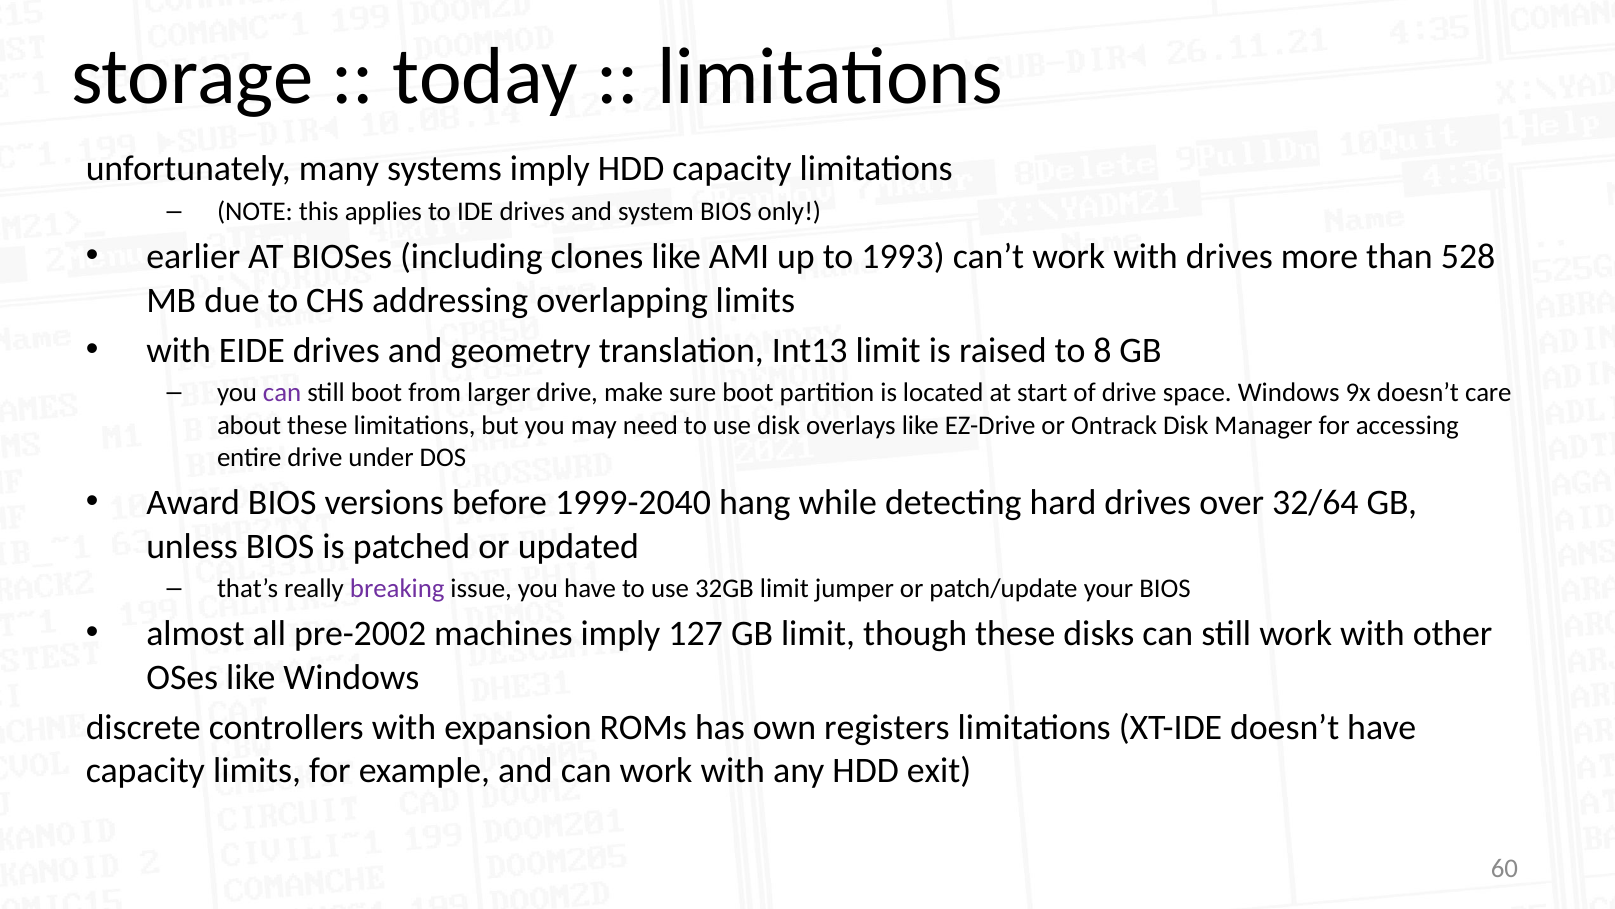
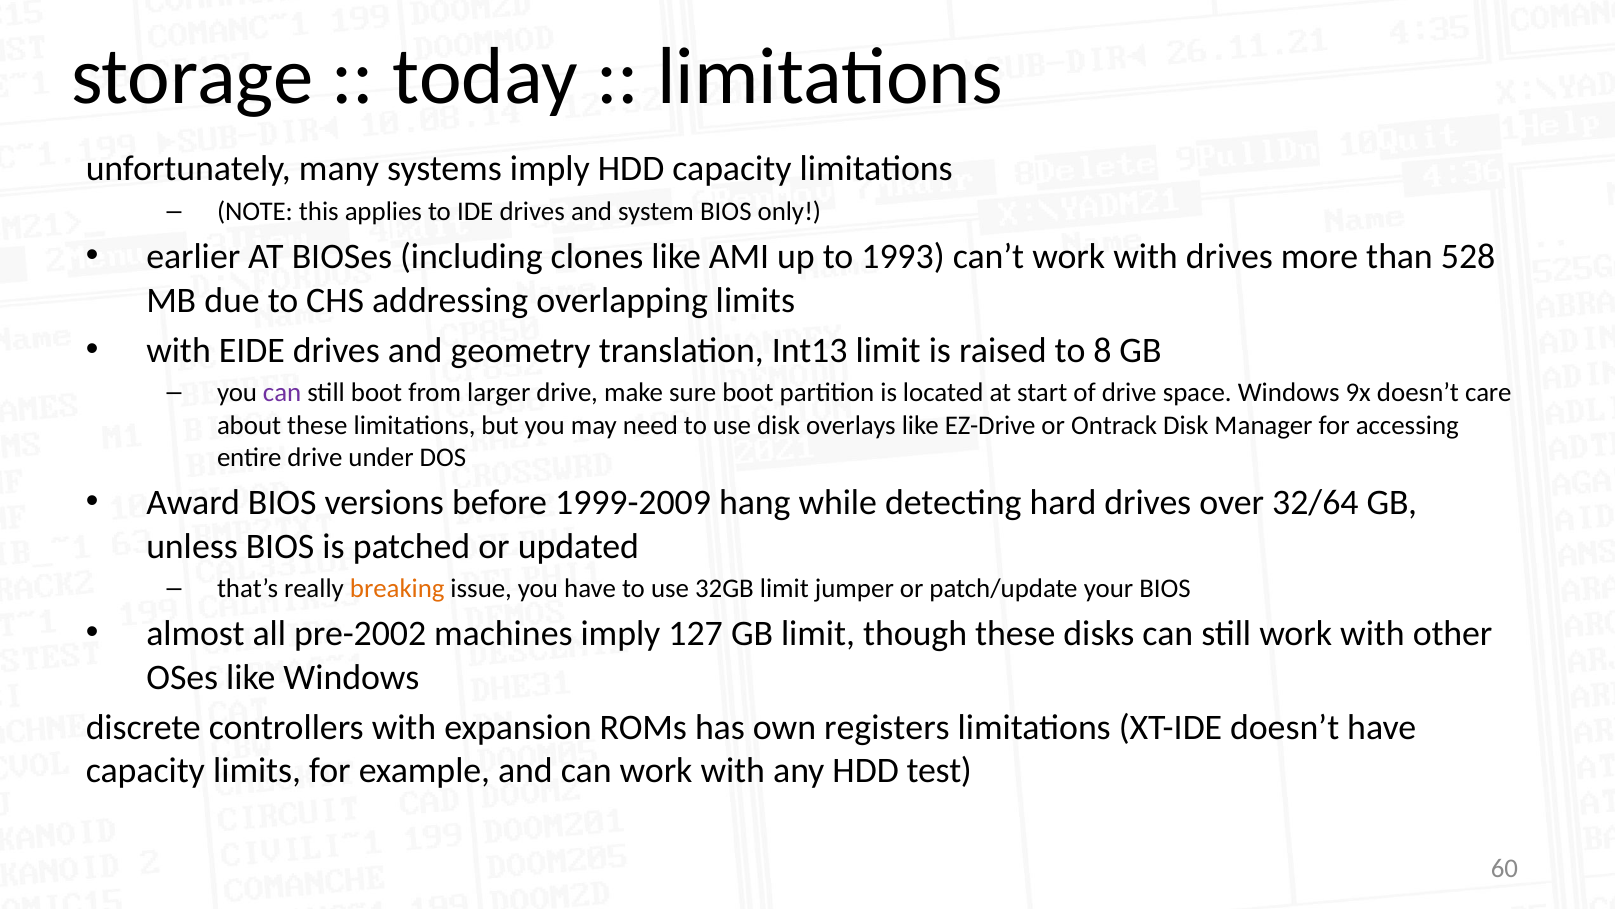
1999-2040: 1999-2040 -> 1999-2009 (633, 503)
breaking colour: purple -> orange (397, 588)
exit: exit -> test (939, 770)
